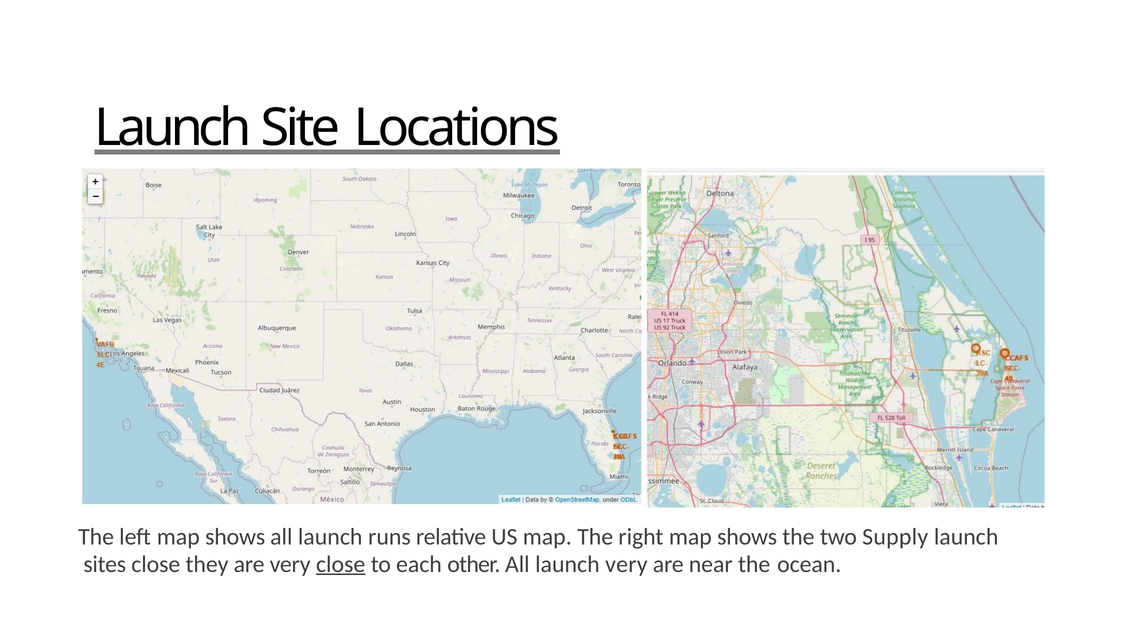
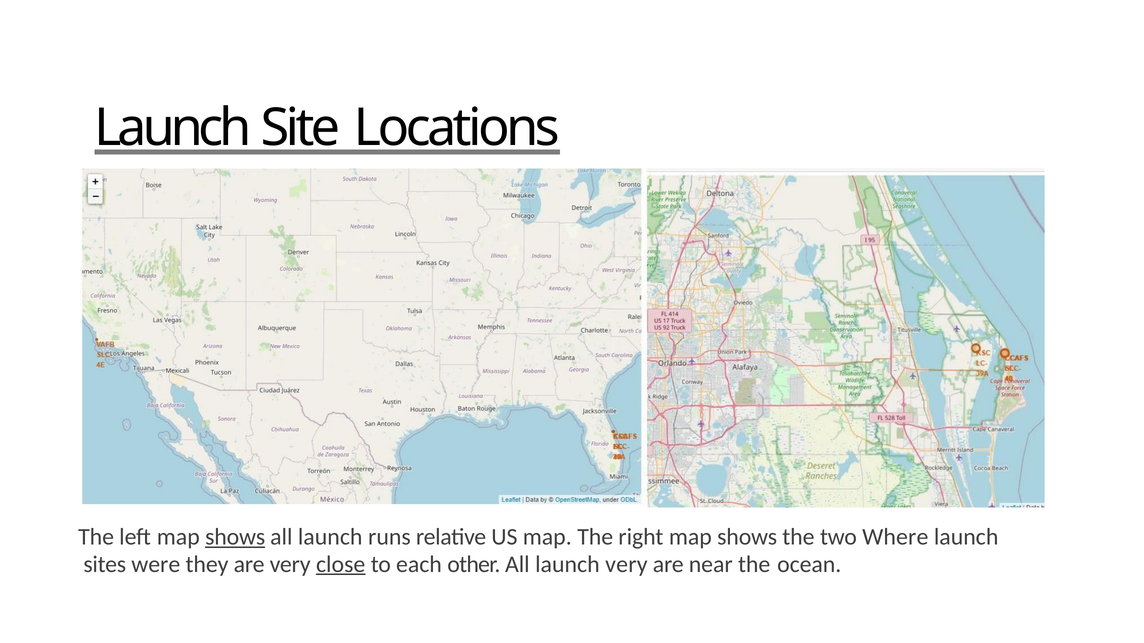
shows underline: none -> present (235, 537)
Supply: Supply -> Where (895, 537)
sites close: close -> were (156, 565)
